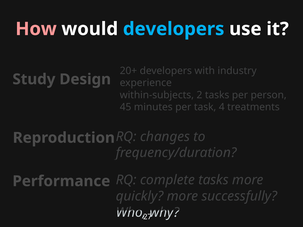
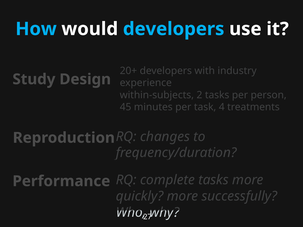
How colour: pink -> light blue (36, 29)
